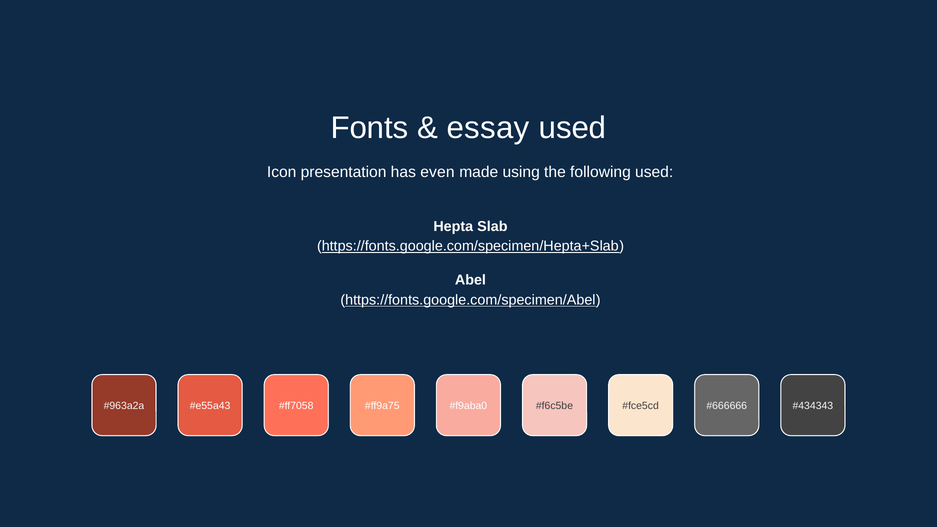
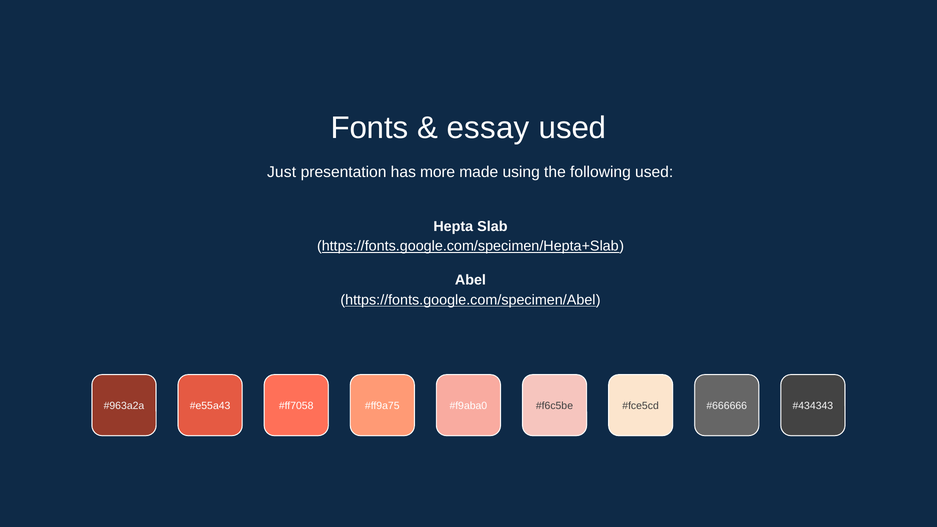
Icon: Icon -> Just (282, 172)
even: even -> more (438, 172)
